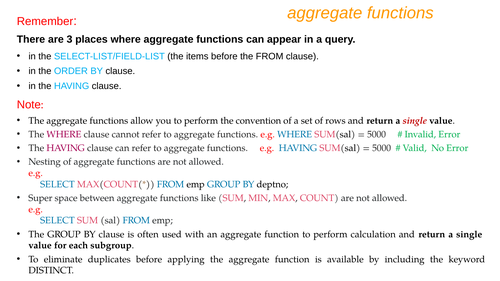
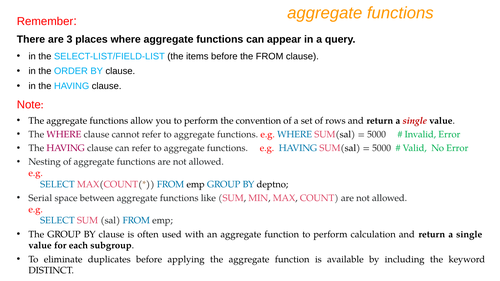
Super: Super -> Serial (40, 198)
